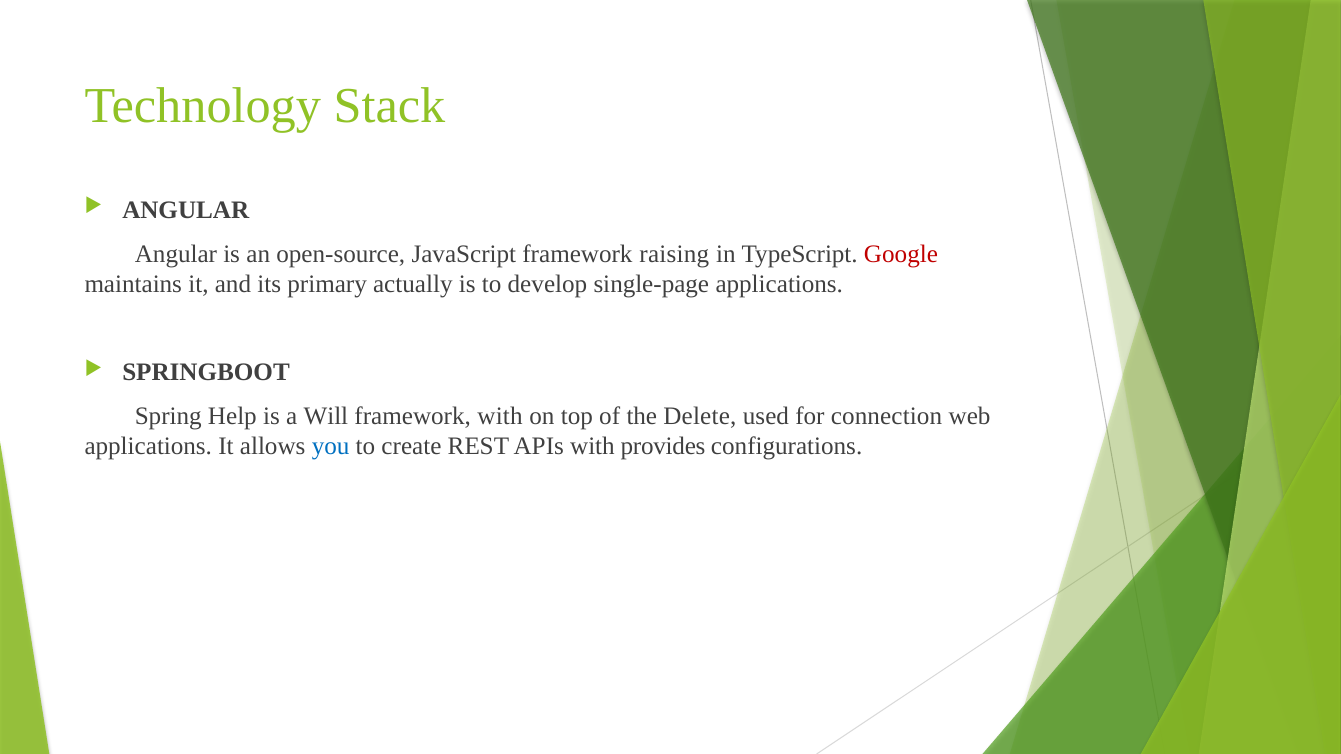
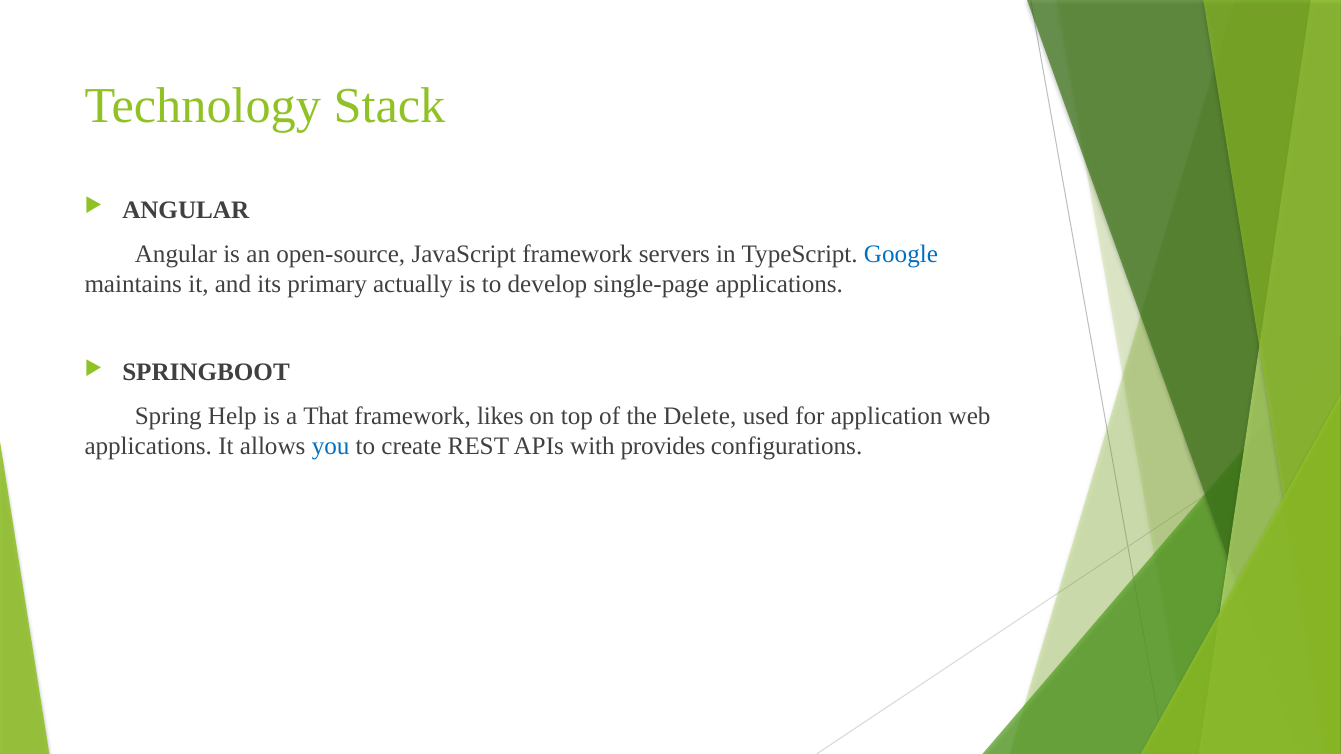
raising: raising -> servers (674, 254)
Google colour: red -> blue (901, 254)
Will: Will -> That (326, 417)
framework with: with -> likes (500, 417)
connection: connection -> application (887, 417)
